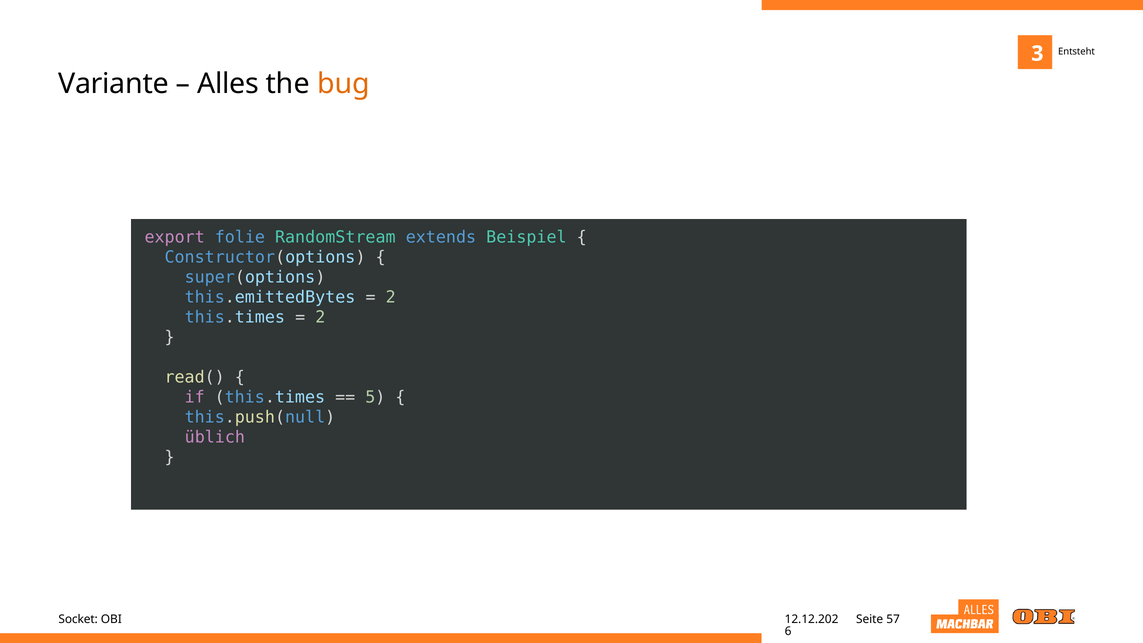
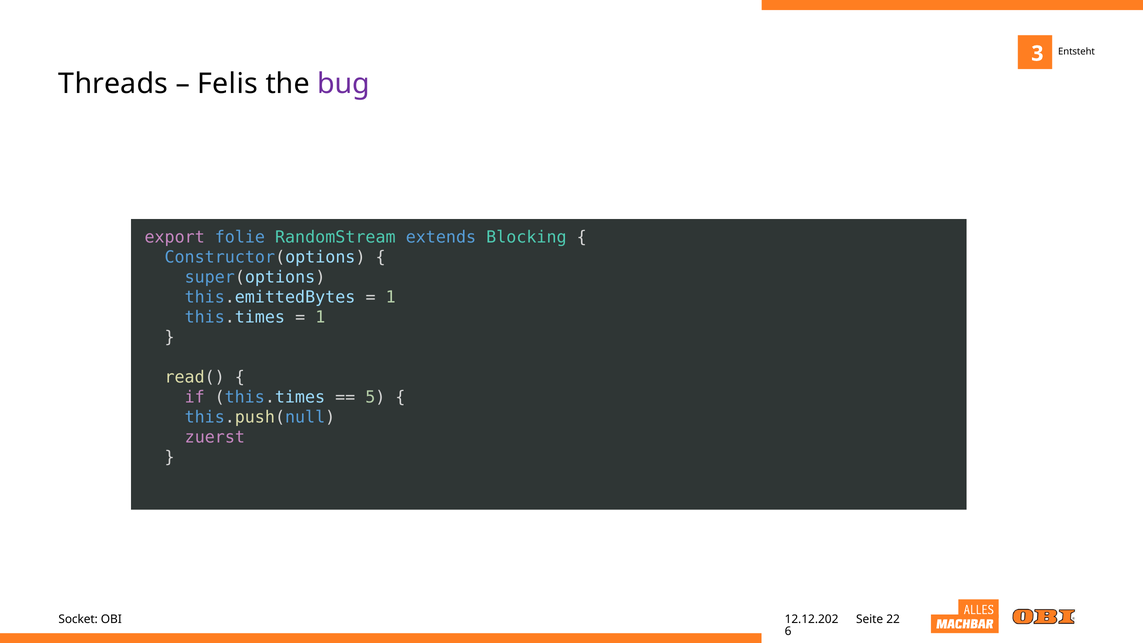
Variante: Variante -> Threads (113, 84)
Alles: Alles -> Felis (228, 84)
bug colour: orange -> purple (344, 84)
Beispiel: Beispiel -> Blocking (526, 237)
2: 2 -> 1 (391, 297)
2: 2 -> 1 (320, 317)
üblich: üblich -> zuerst (215, 437)
57: 57 -> 22 (893, 619)
